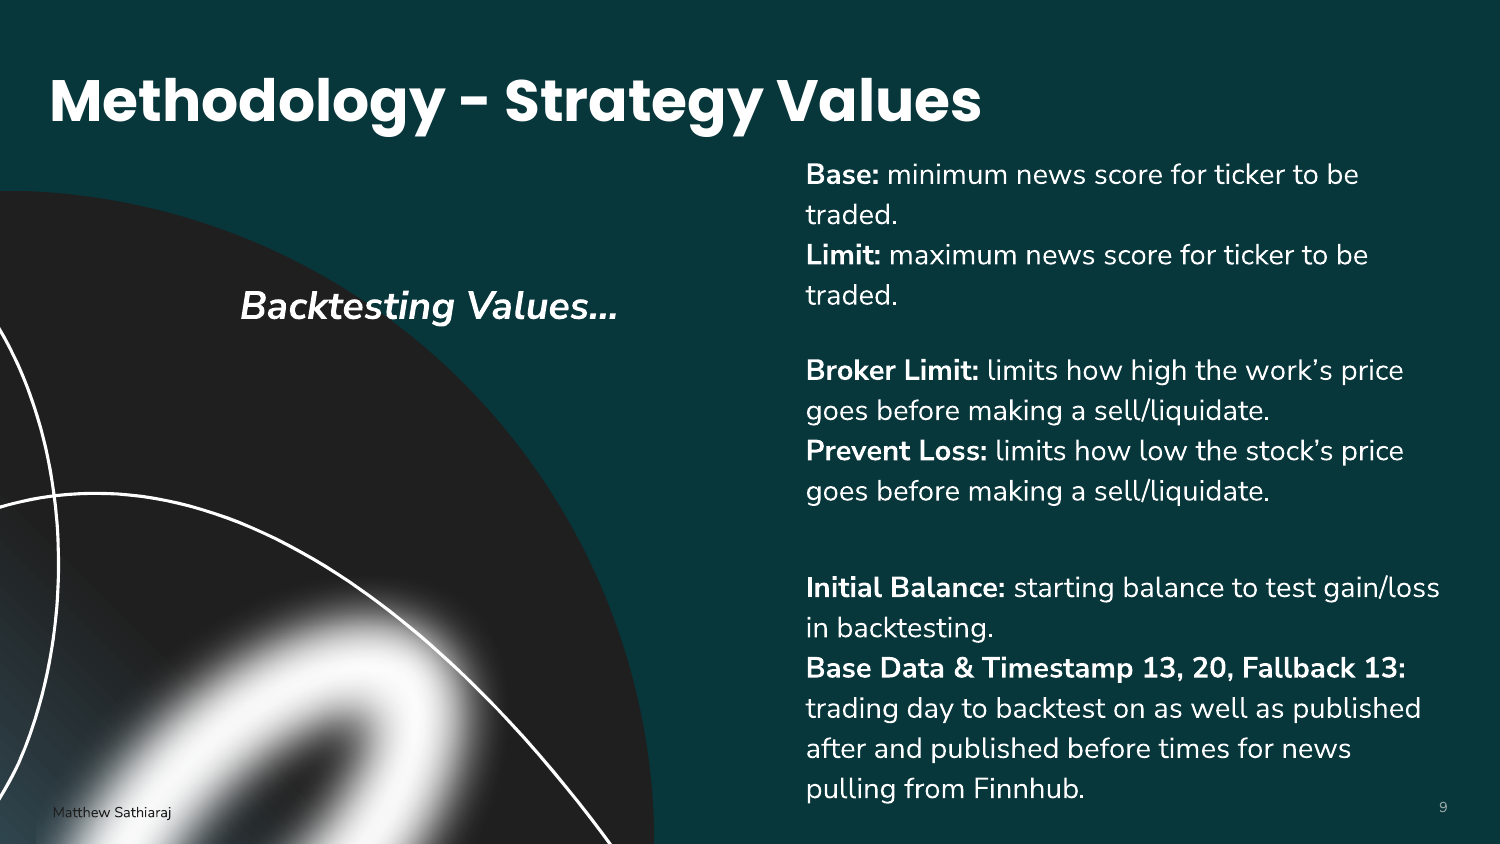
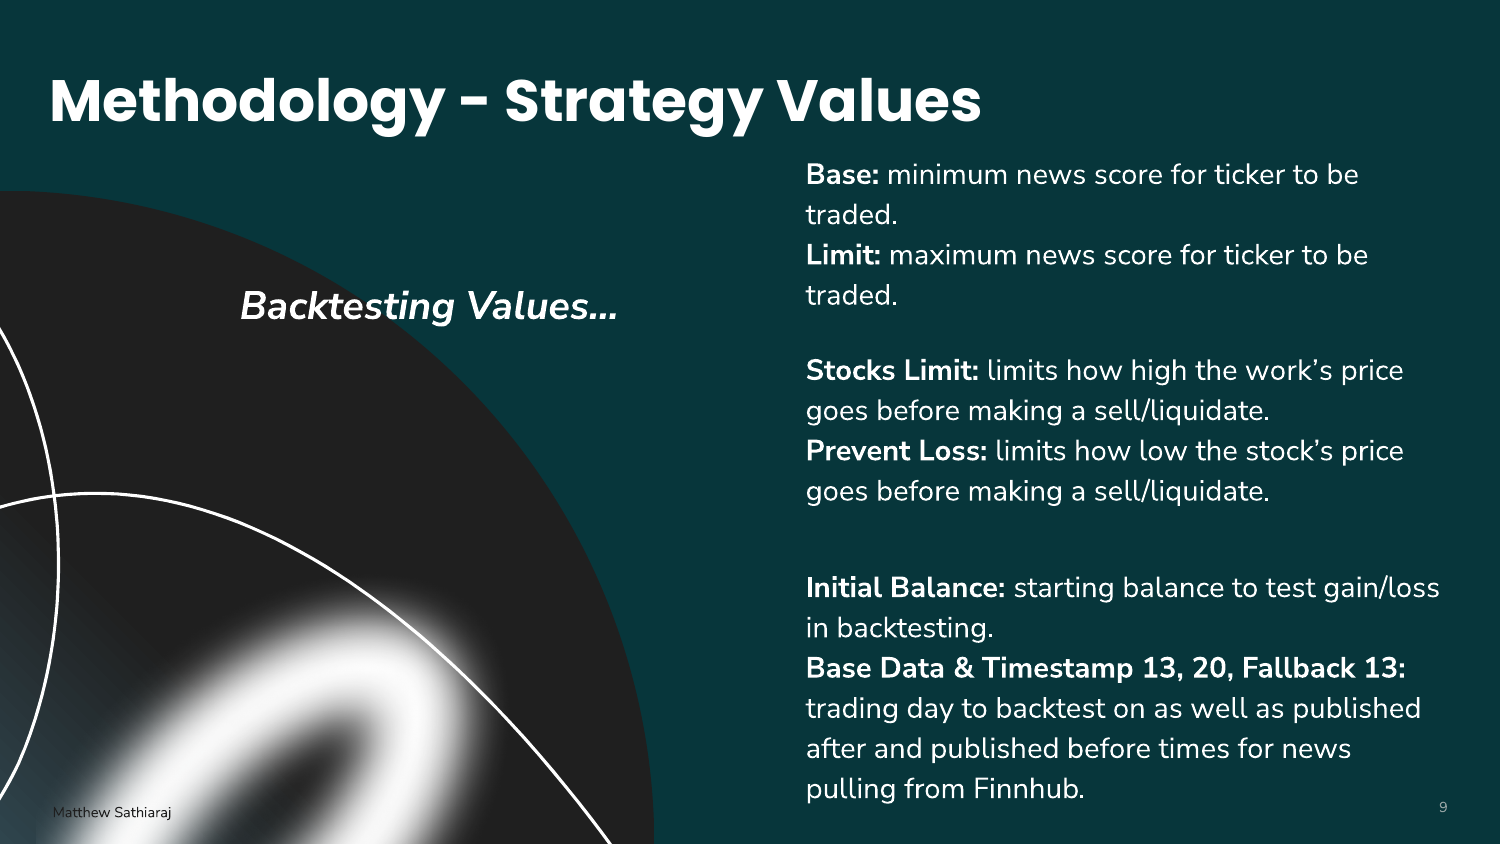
Broker: Broker -> Stocks (851, 370)
